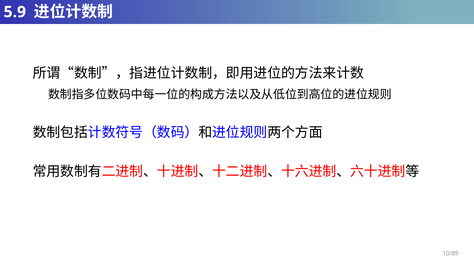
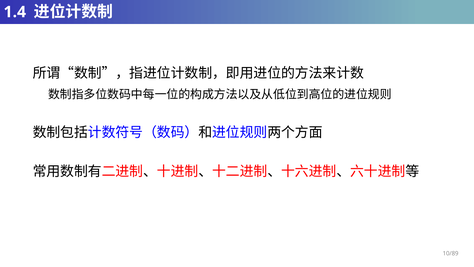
5.9: 5.9 -> 1.4 (15, 12)
